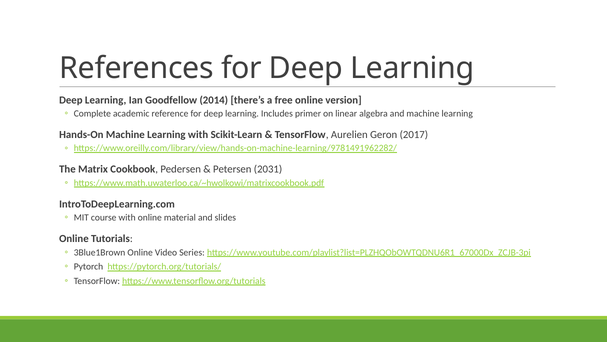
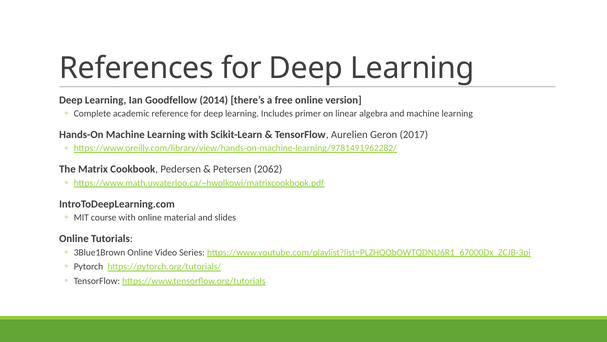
2031: 2031 -> 2062 (268, 169)
